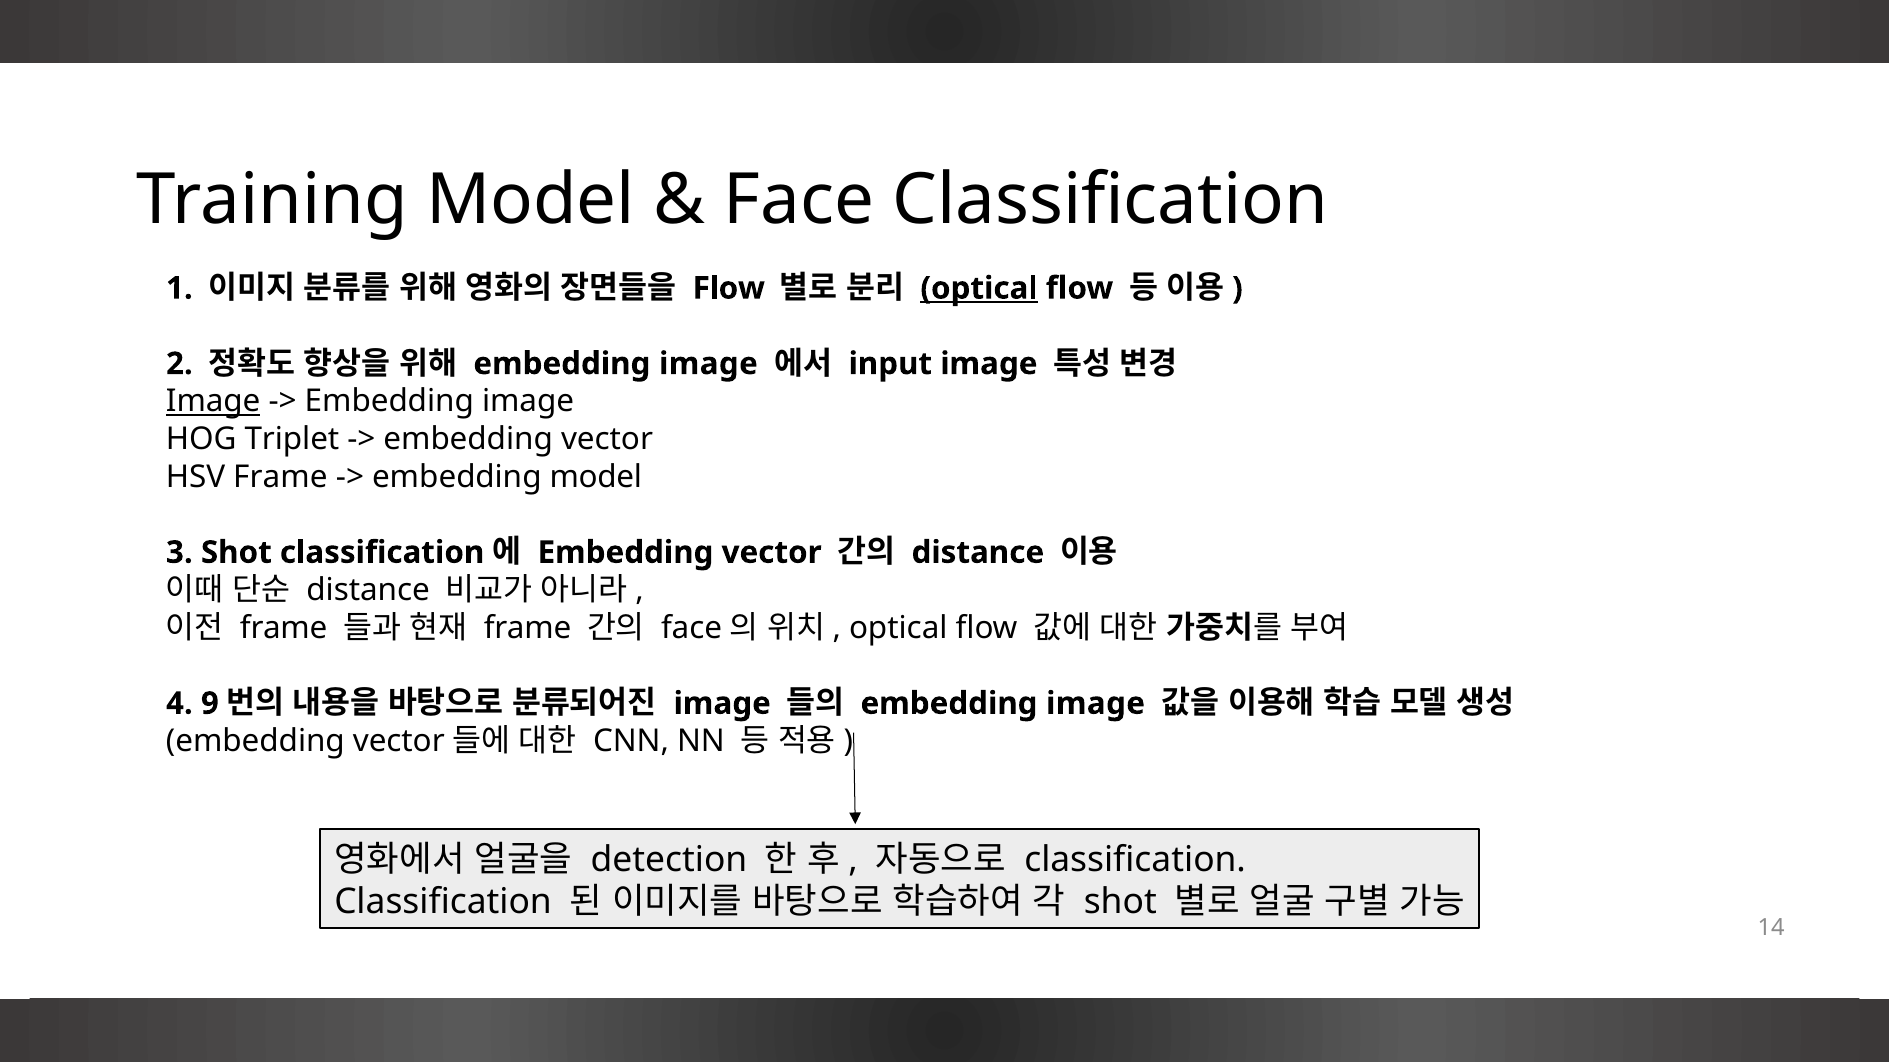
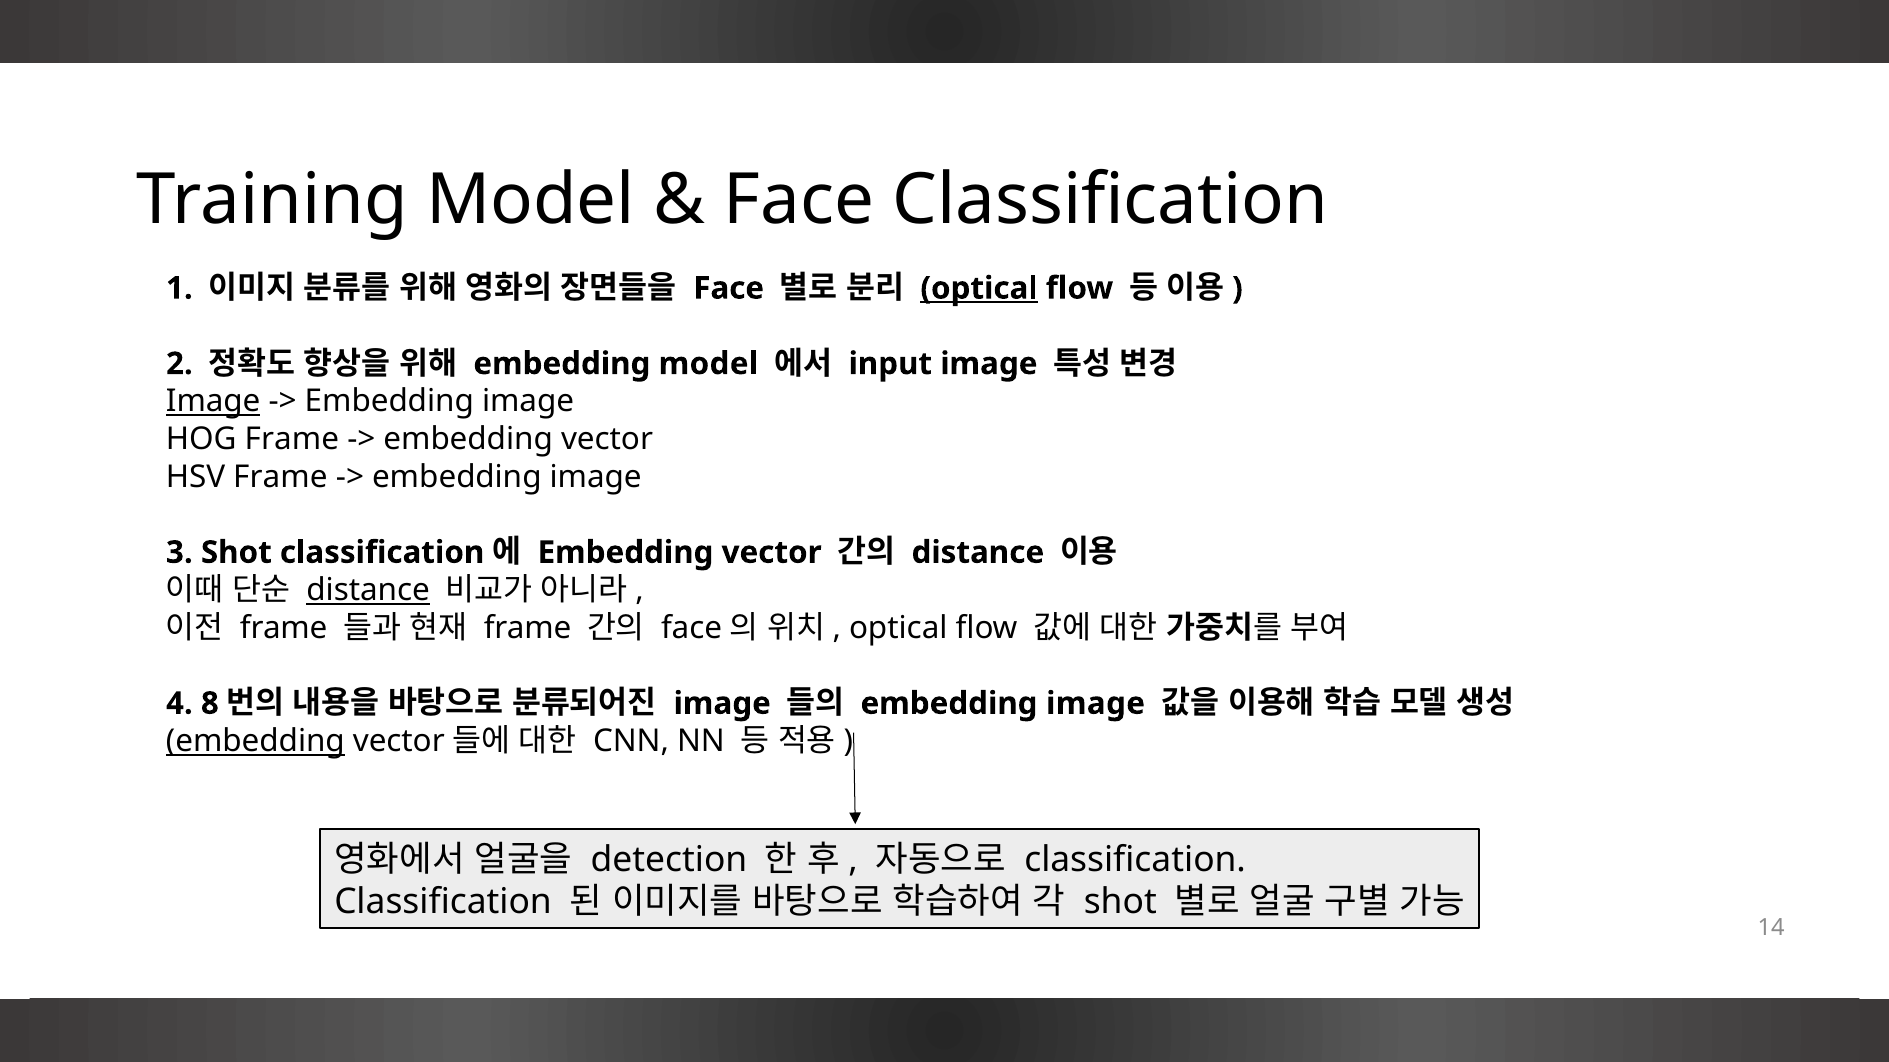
Flow: Flow -> Face (729, 288)
image: image -> model (708, 364)
HOG Triplet: Triplet -> Frame (292, 439)
model: model -> image (596, 477)
distance underline: none -> present (368, 591)
9: 9 -> 8 (210, 704)
embedding underline: none -> present (255, 742)
